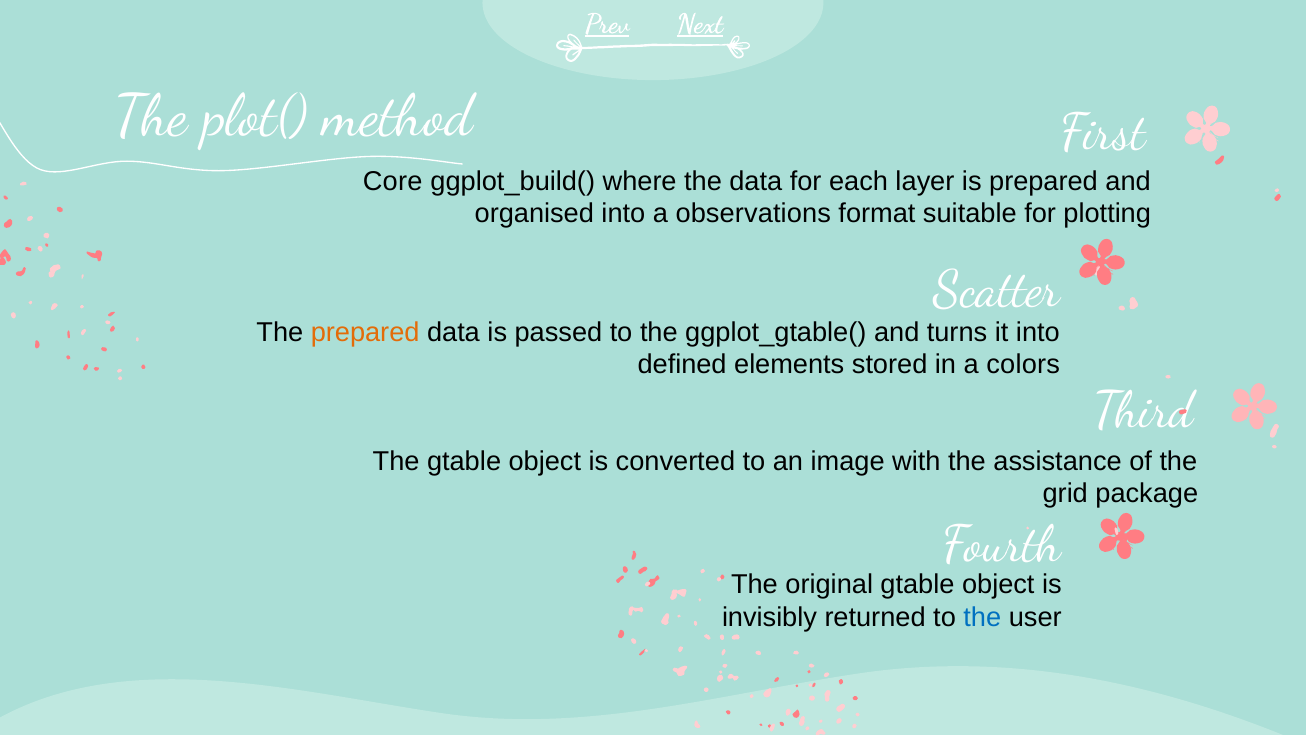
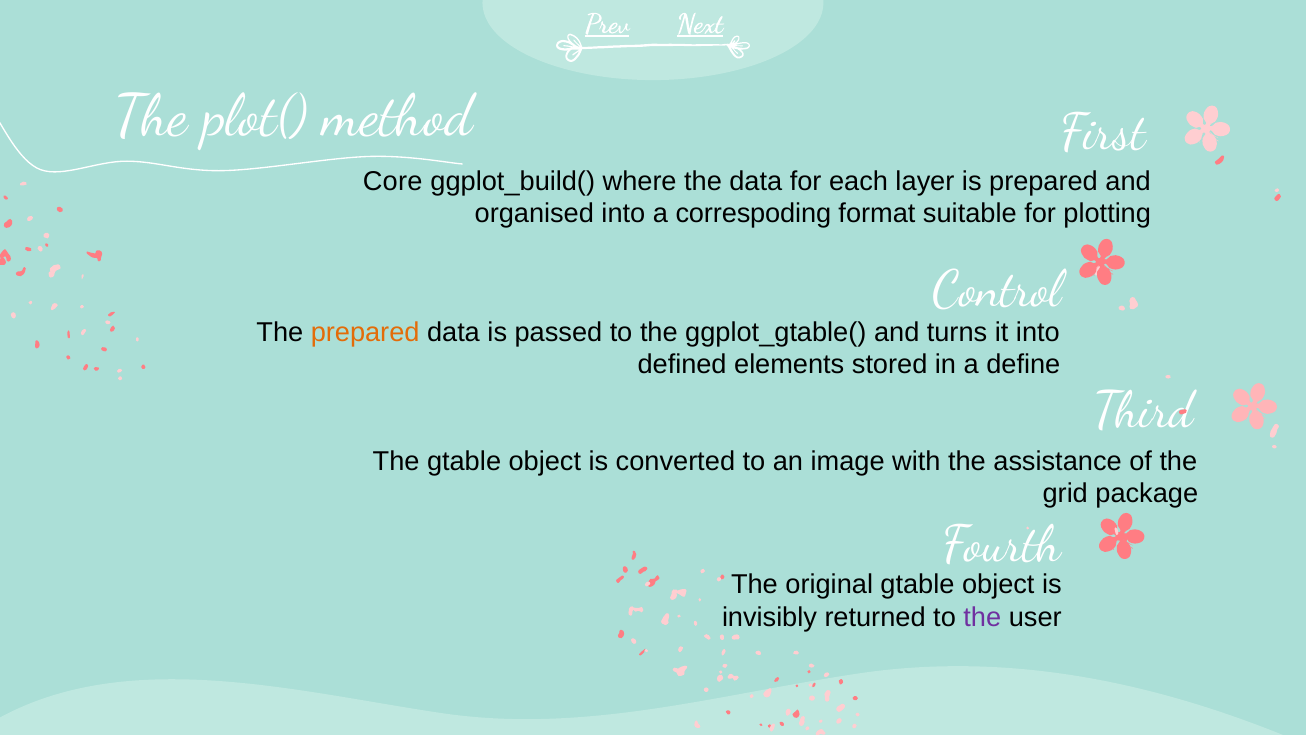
observations: observations -> correspoding (753, 214)
Scatter: Scatter -> Control (997, 288)
colors: colors -> define (1023, 365)
the colour: blue -> purple (982, 617)
